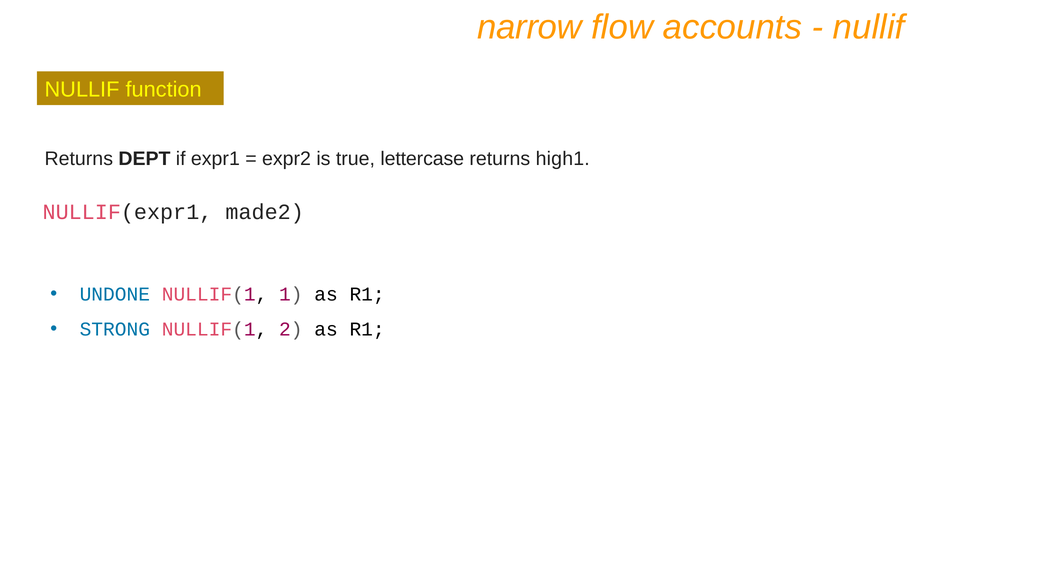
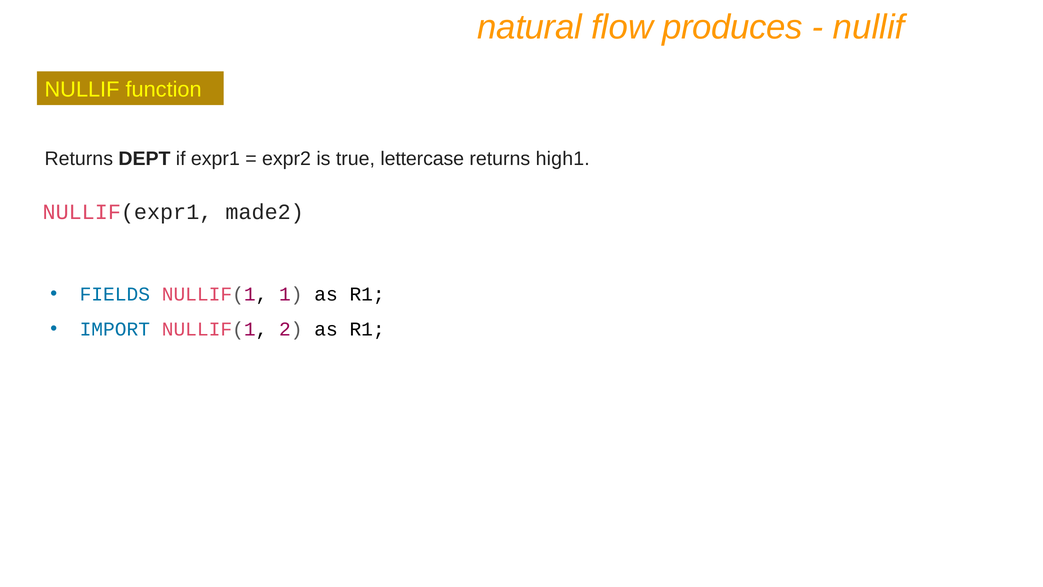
narrow: narrow -> natural (530, 27)
accounts: accounts -> produces (733, 27)
UNDONE: UNDONE -> FIELDS (115, 294)
STRONG: STRONG -> IMPORT (115, 329)
